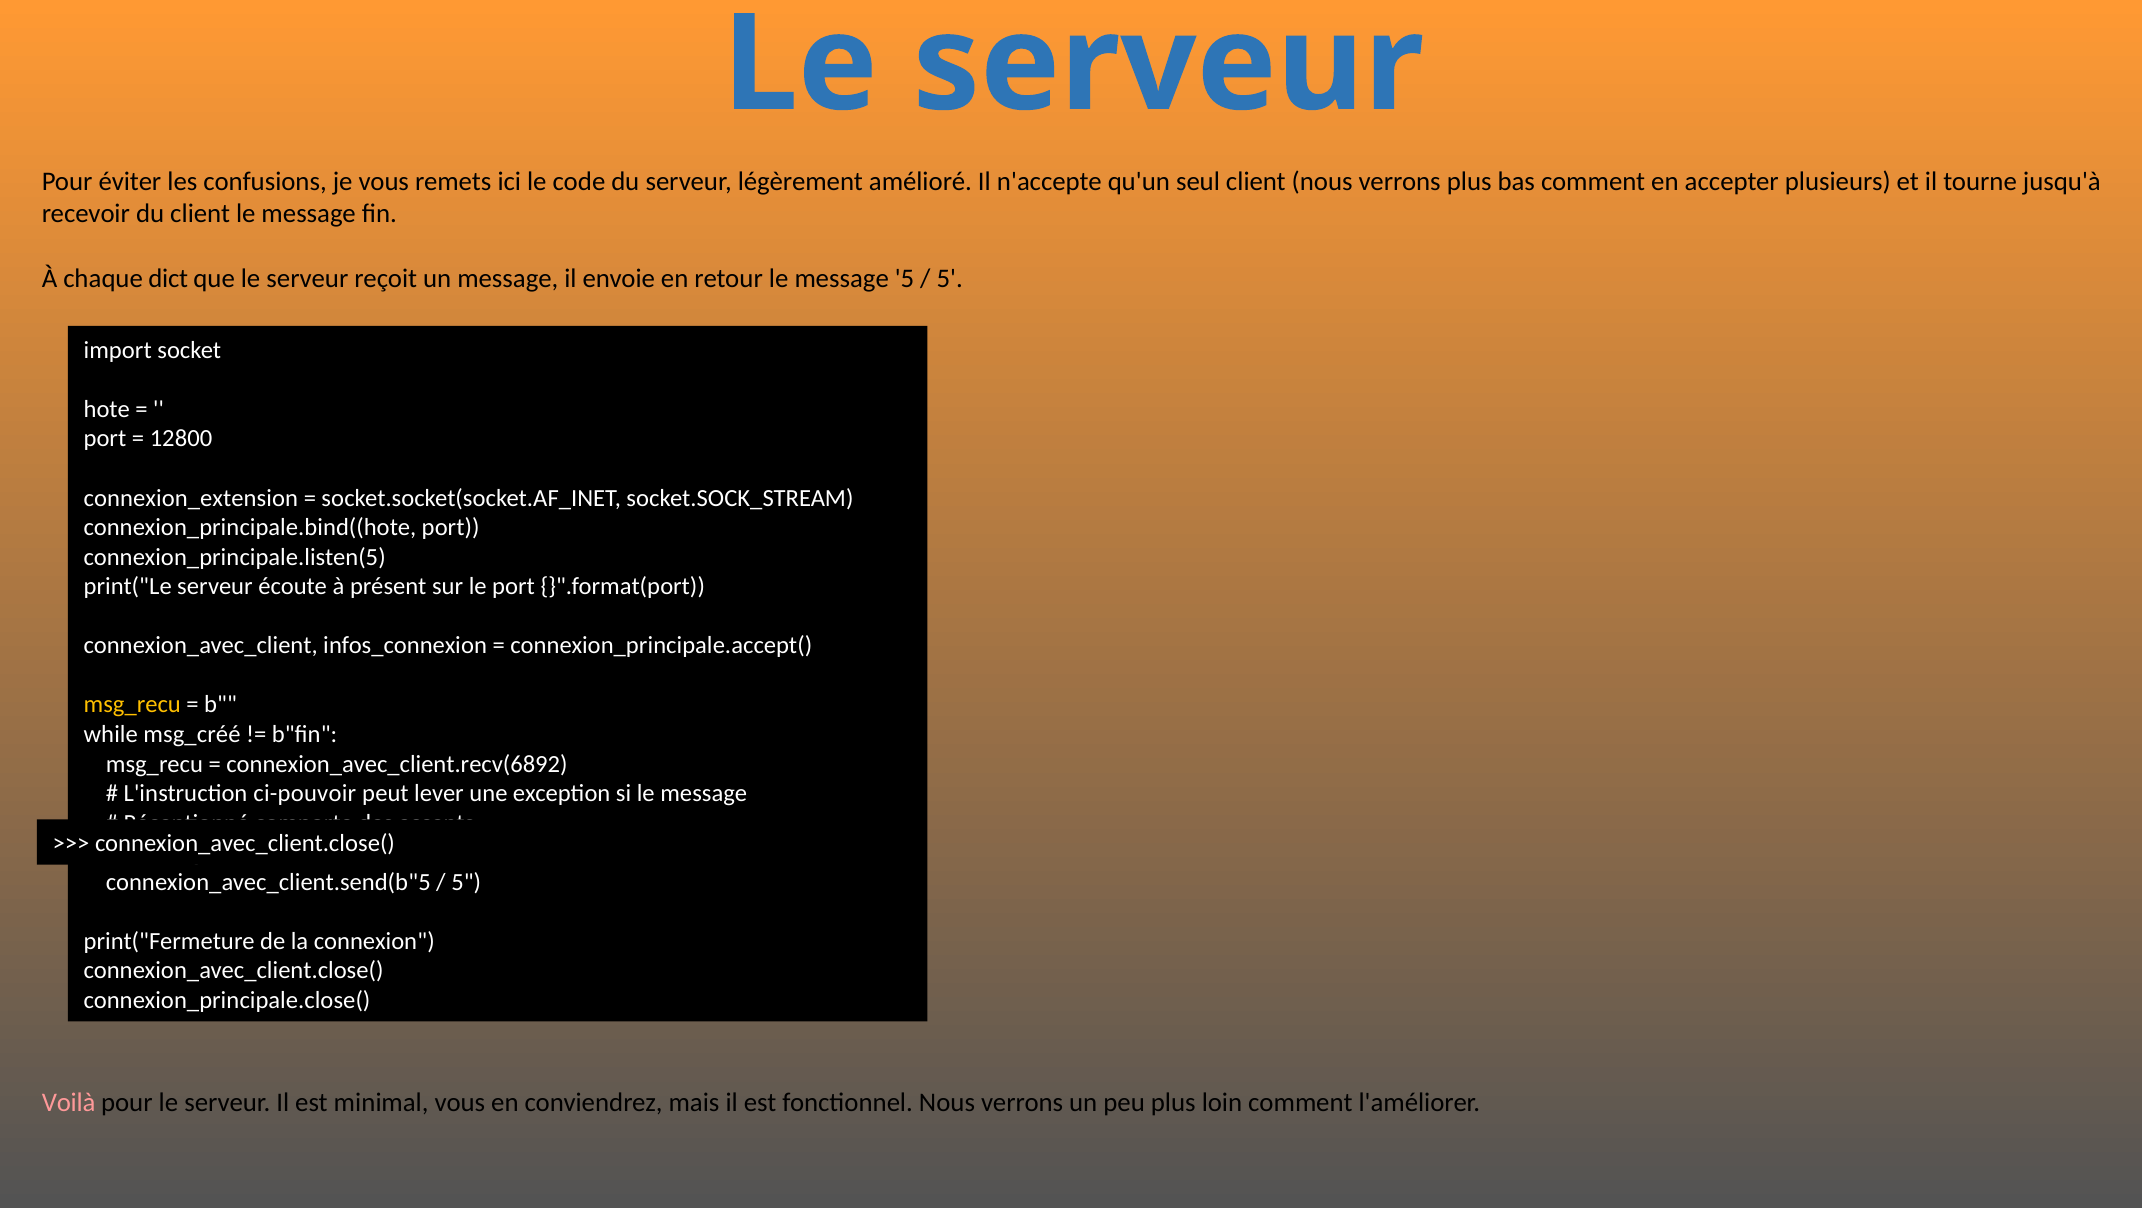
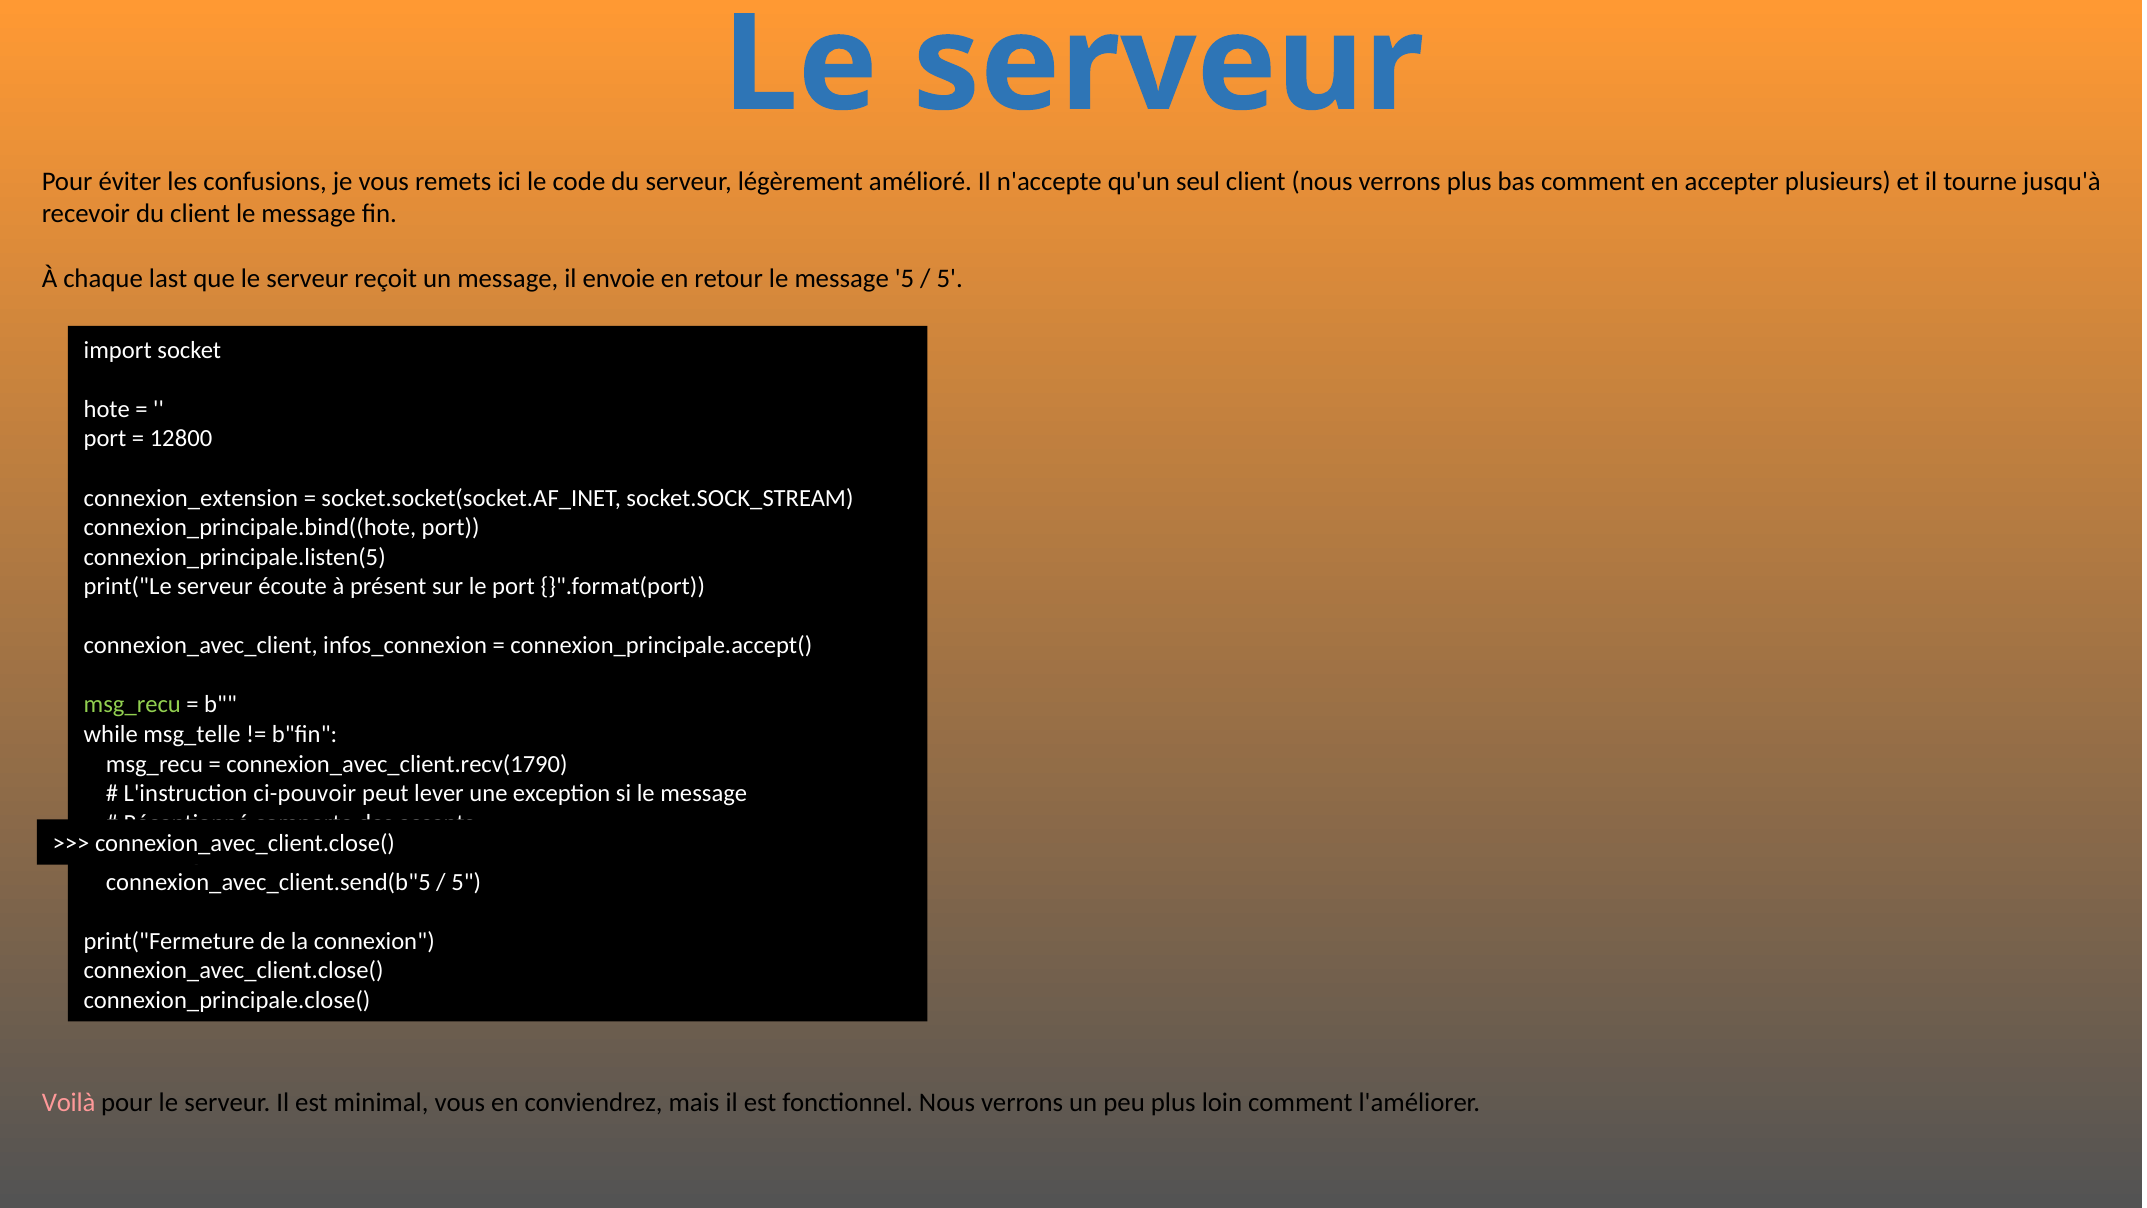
dict: dict -> last (168, 278)
msg_recu colour: yellow -> light green (132, 705)
msg_créé: msg_créé -> msg_telle (192, 734)
connexion_avec_client.recv(6892: connexion_avec_client.recv(6892 -> connexion_avec_client.recv(1790 (397, 764)
